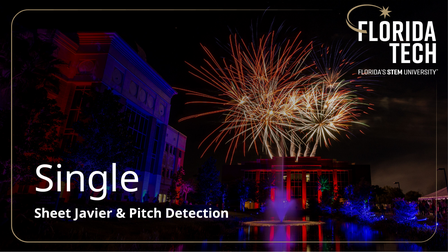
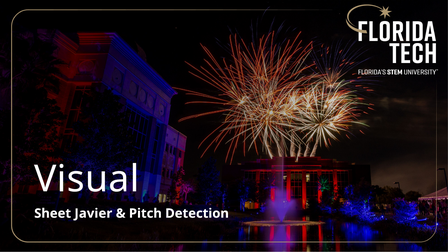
Single: Single -> Visual (87, 179)
